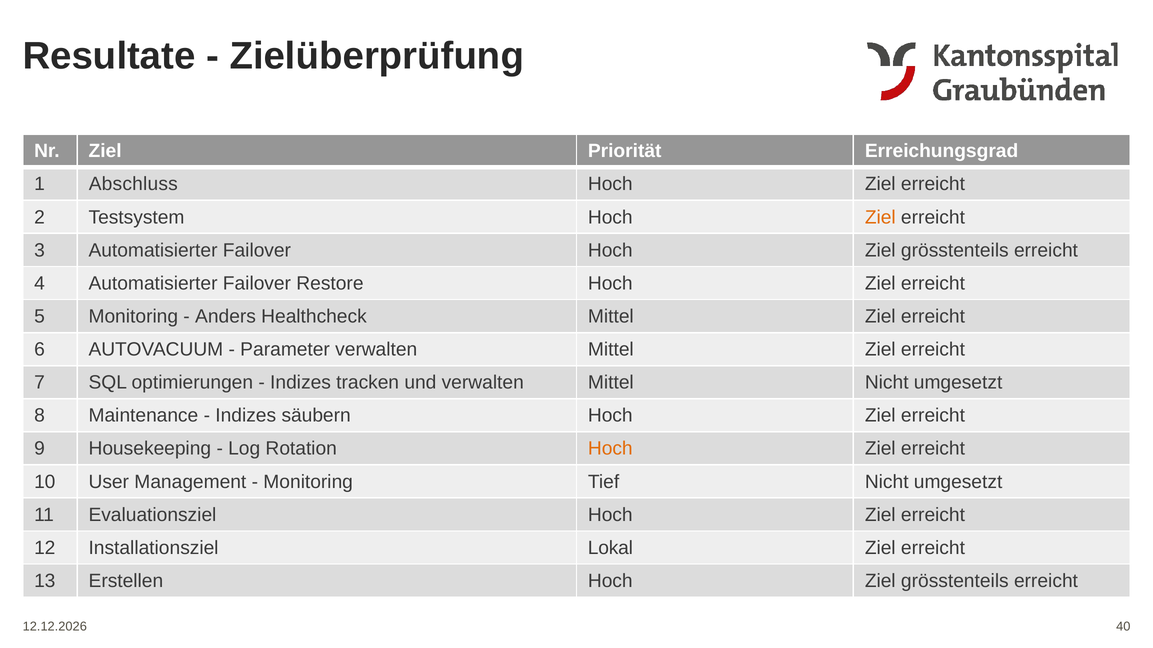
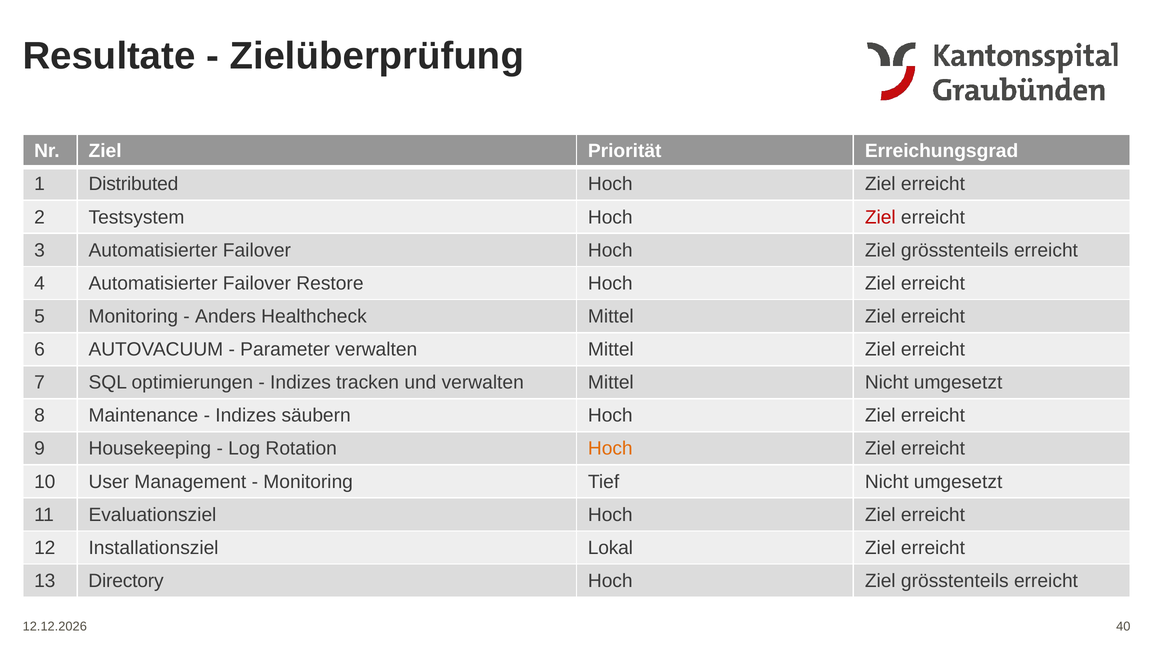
Abschluss: Abschluss -> Distributed (133, 184)
Ziel colour: orange -> red (880, 217)
Erstellen: Erstellen -> Directory (126, 581)
